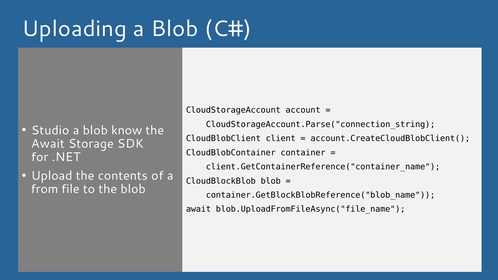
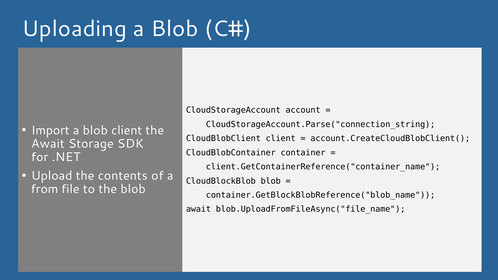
Studio: Studio -> Import (50, 130)
blob know: know -> client (127, 130)
